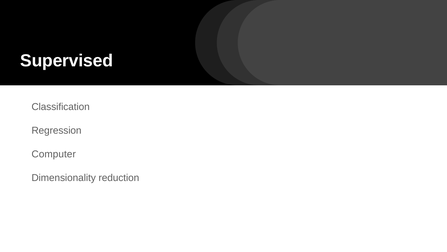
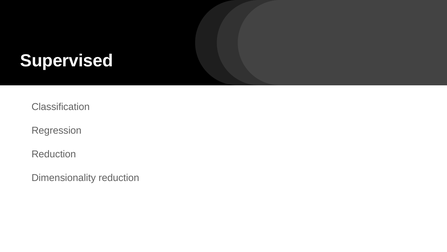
Computer: Computer -> Reduction (54, 154)
